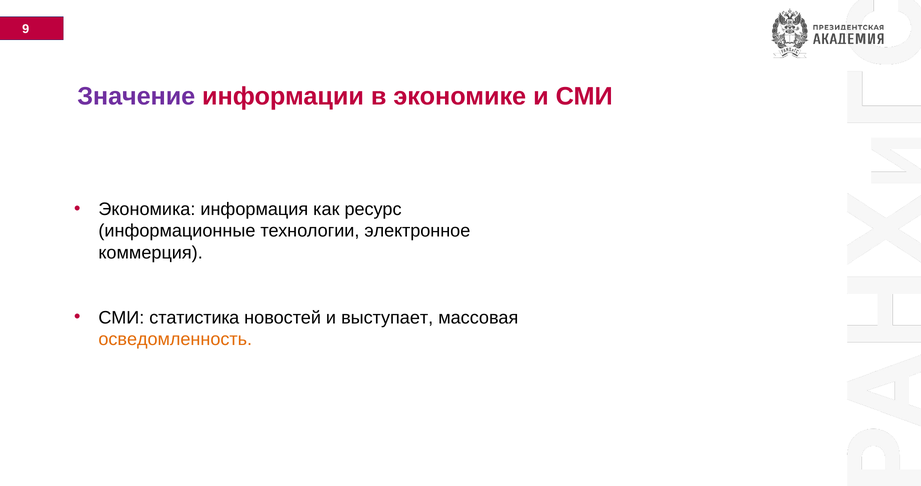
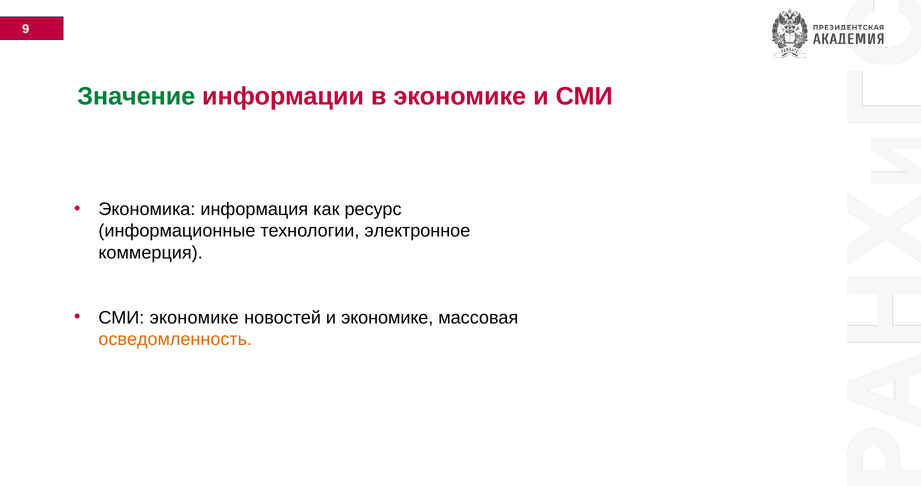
Значение colour: purple -> green (136, 96)
СМИ статистика: статистика -> экономике (194, 318)
и выступает: выступает -> экономике (387, 318)
